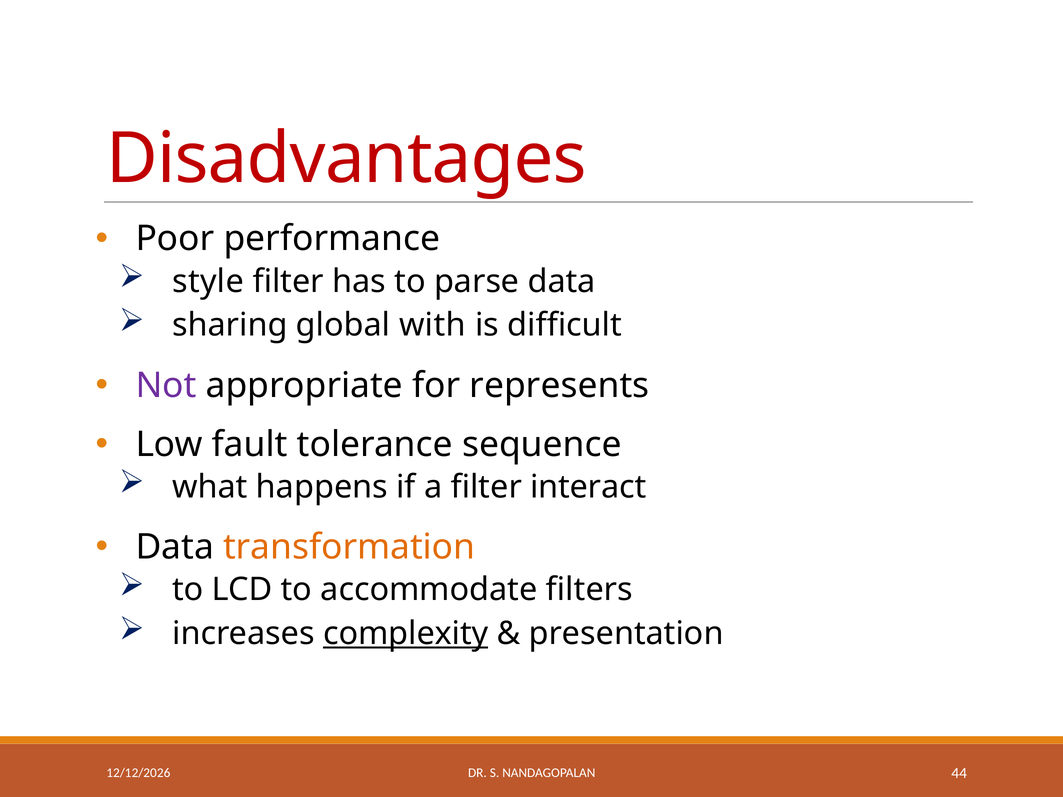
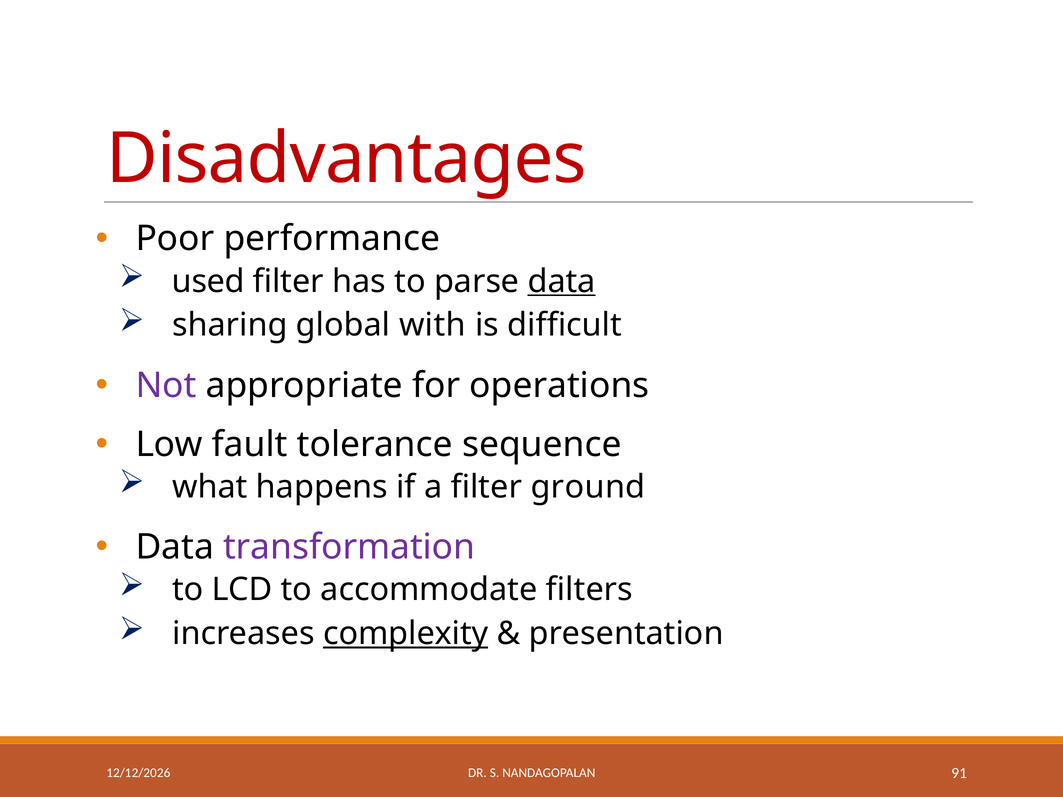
style: style -> used (208, 281)
data underline: none -> present (562, 281)
represents: represents -> operations (559, 386)
interact: interact -> ground (588, 487)
transformation colour: orange -> purple (349, 547)
44: 44 -> 91 (959, 773)
